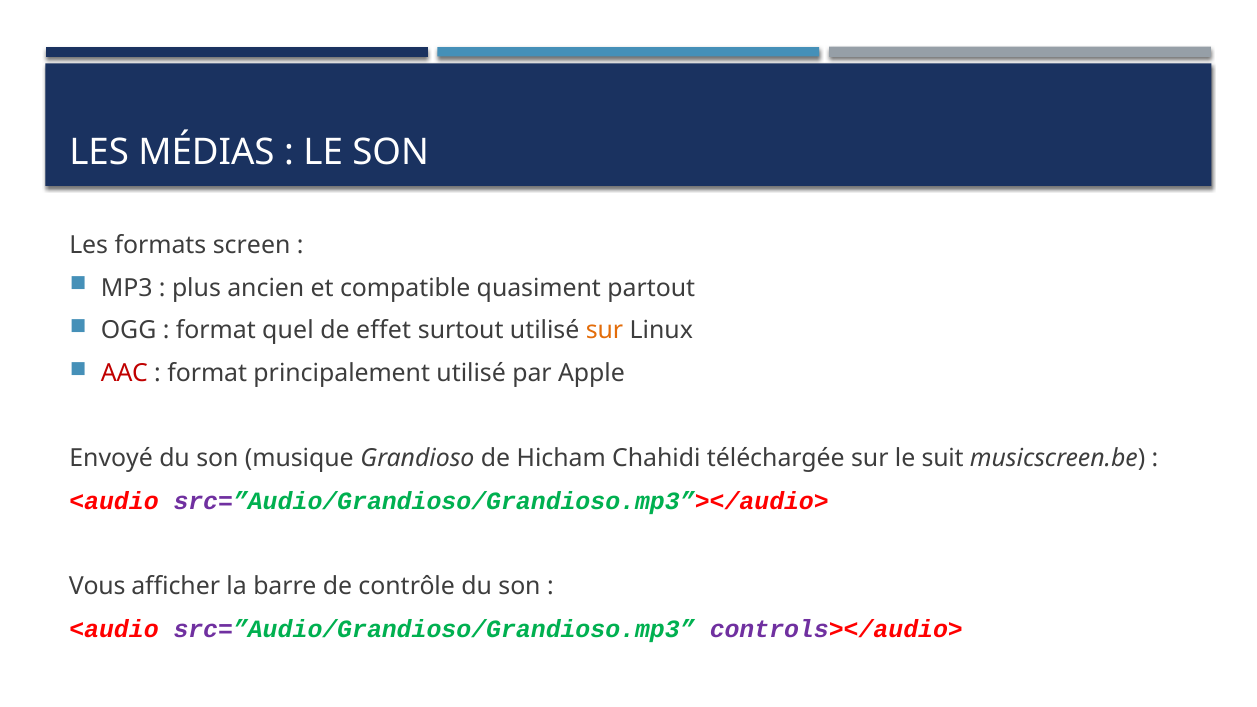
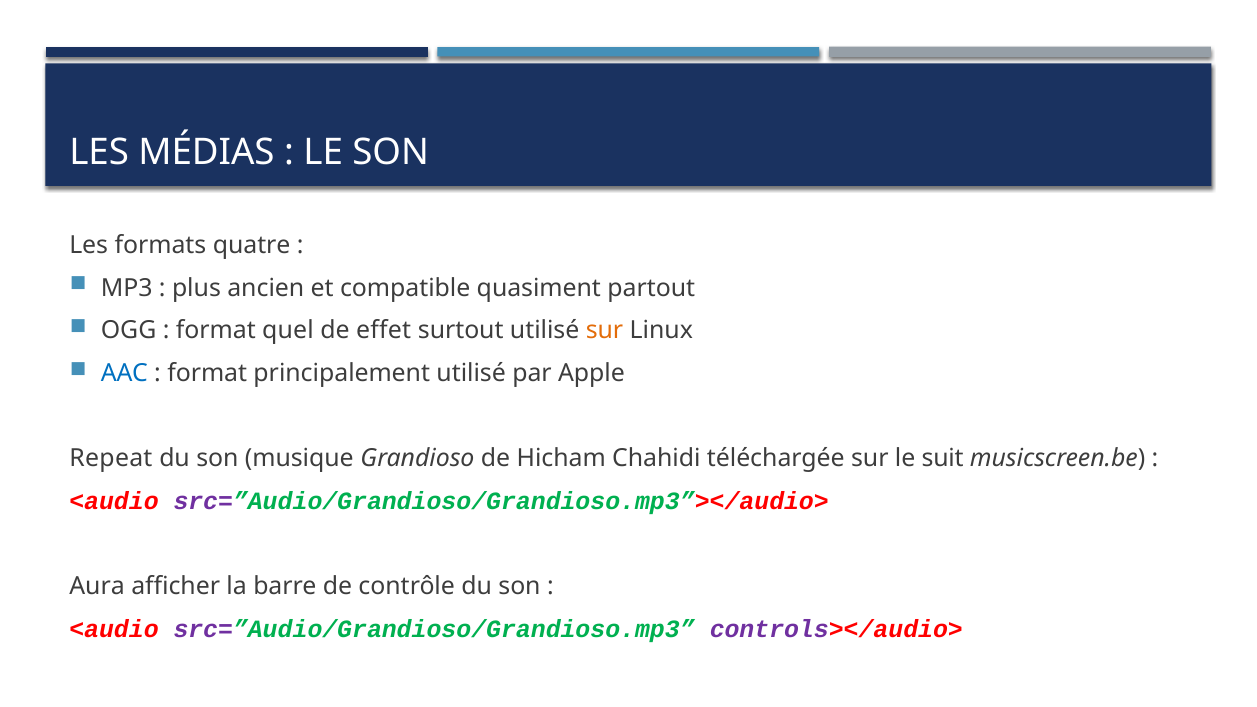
screen: screen -> quatre (252, 245)
AAC colour: red -> blue (124, 373)
Envoyé: Envoyé -> Repeat (111, 459)
Vous: Vous -> Aura (97, 587)
